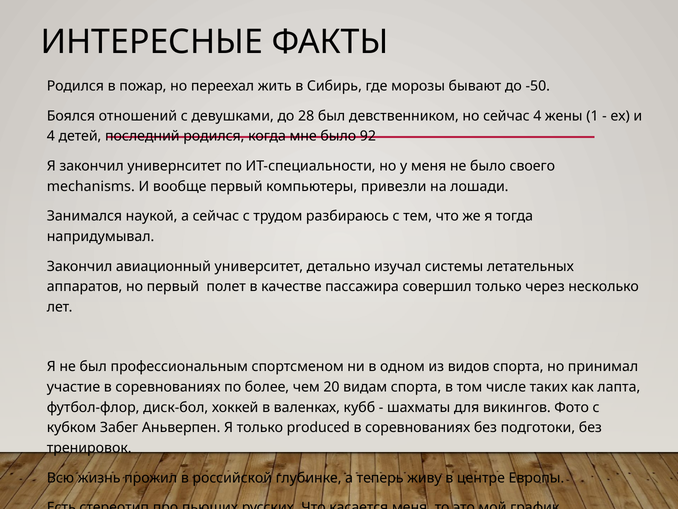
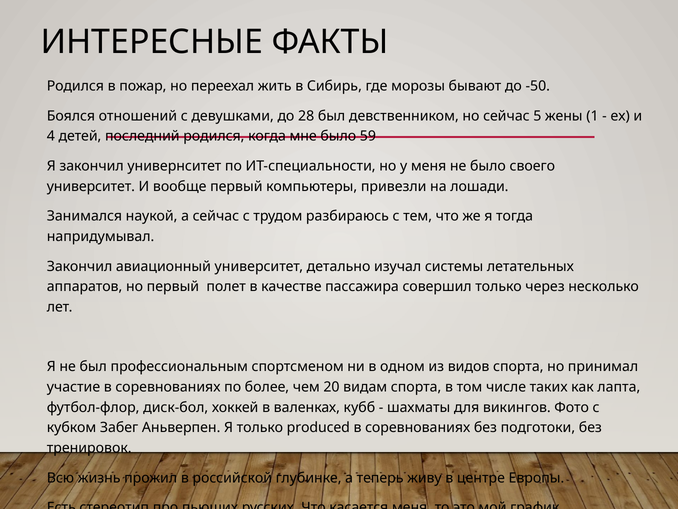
сейчас 4: 4 -> 5 (537, 116)
92: 92 -> 59 (368, 136)
mechanisms: mechanisms -> университет (91, 186)
